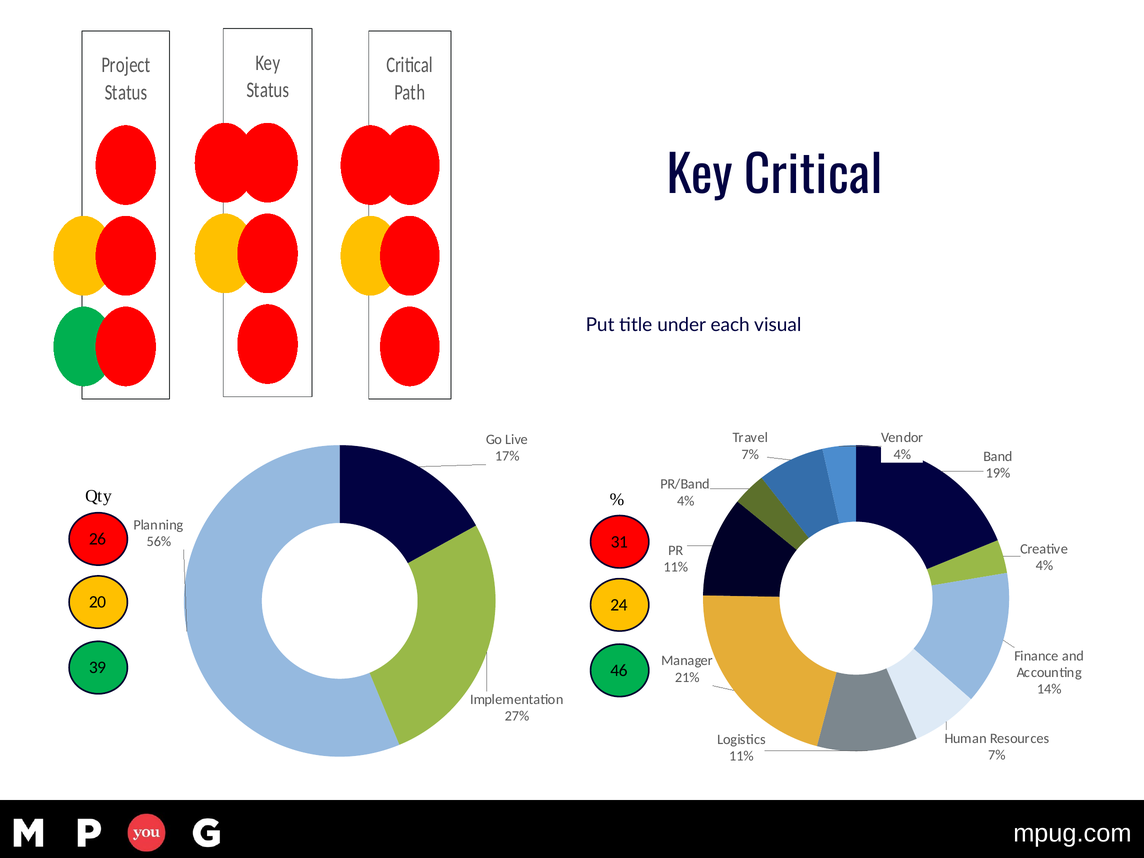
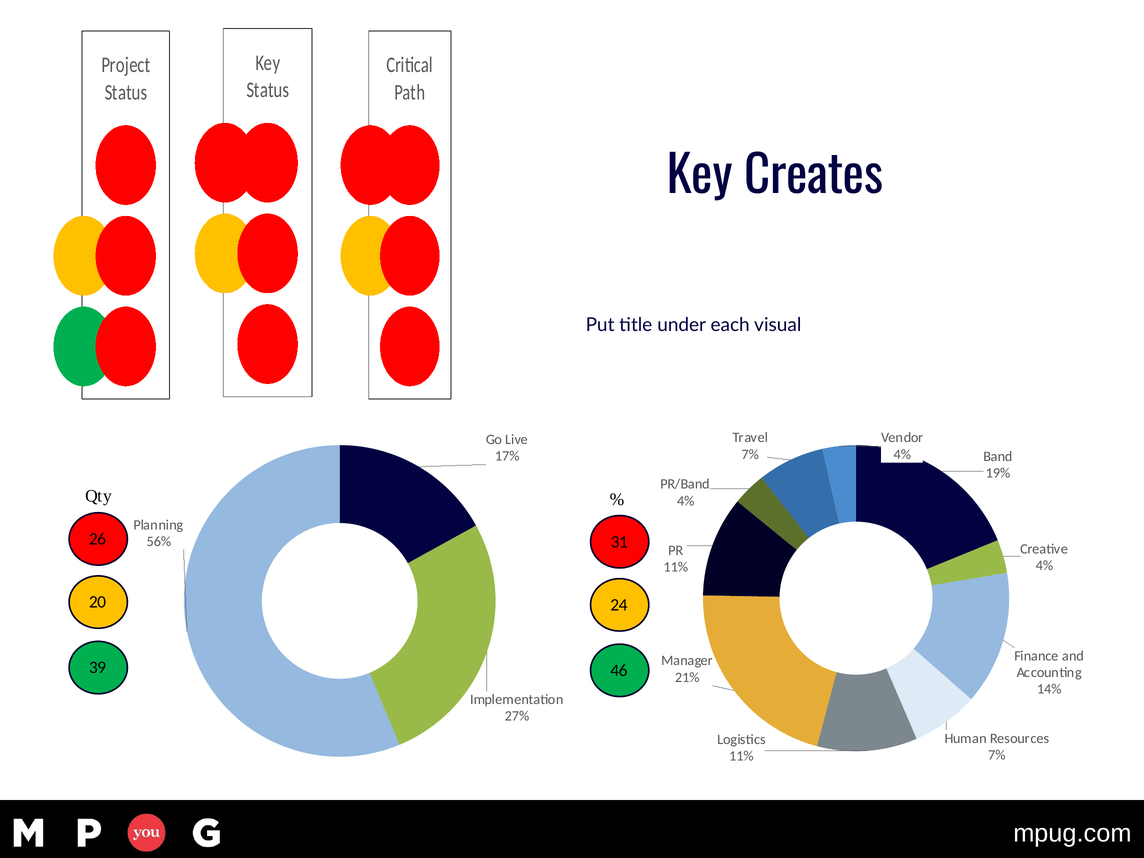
Key Critical: Critical -> Creates (814, 177)
